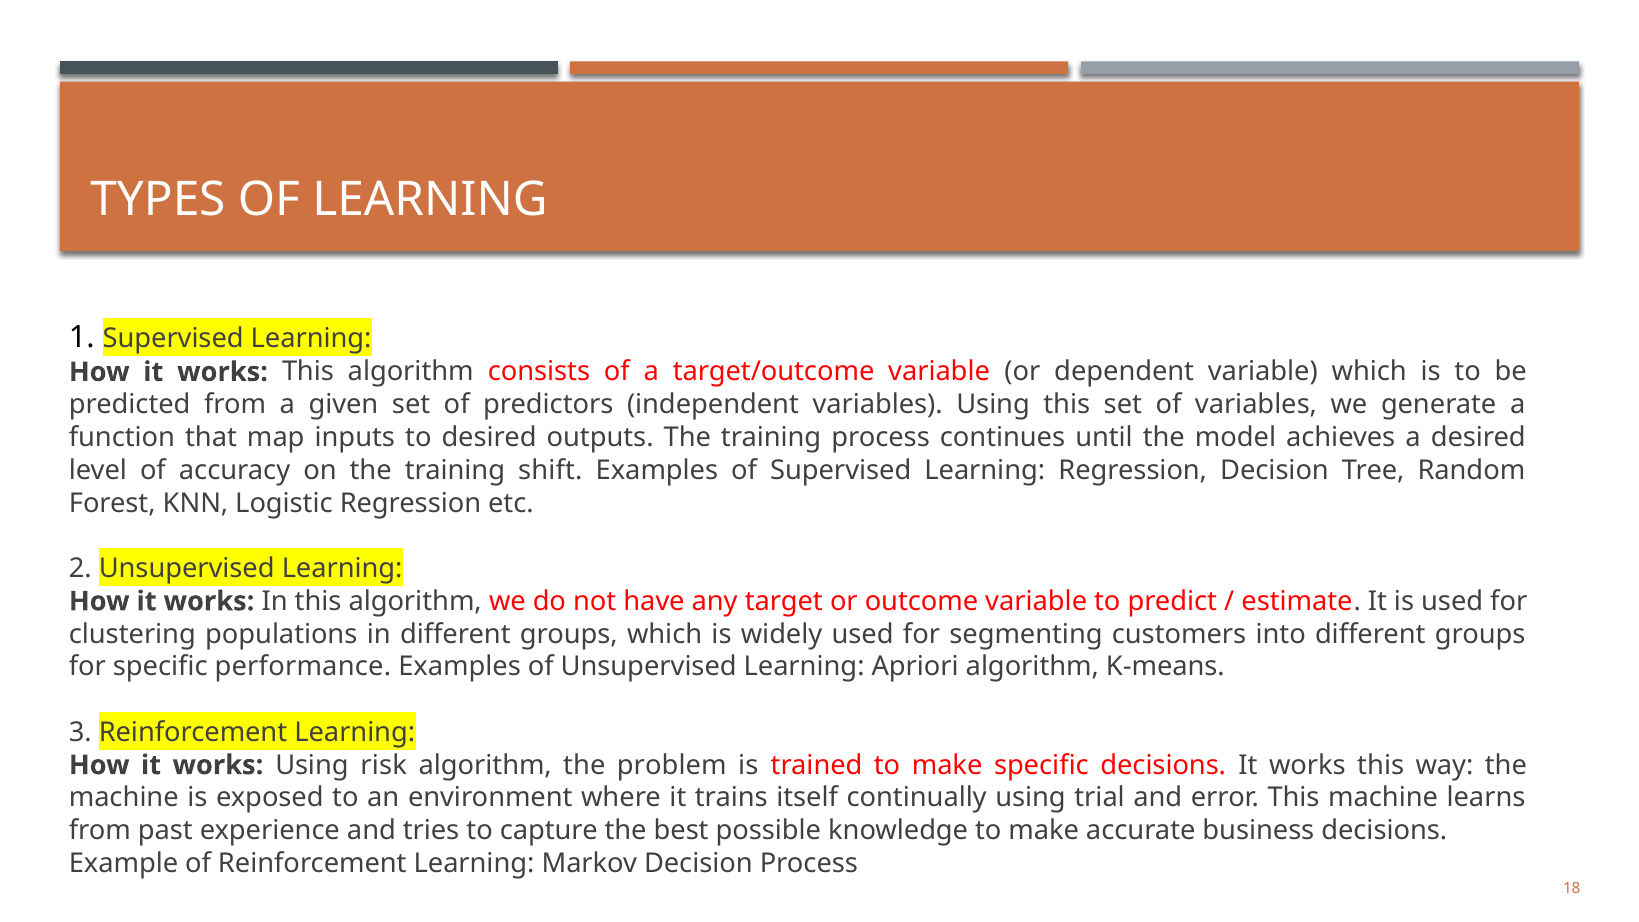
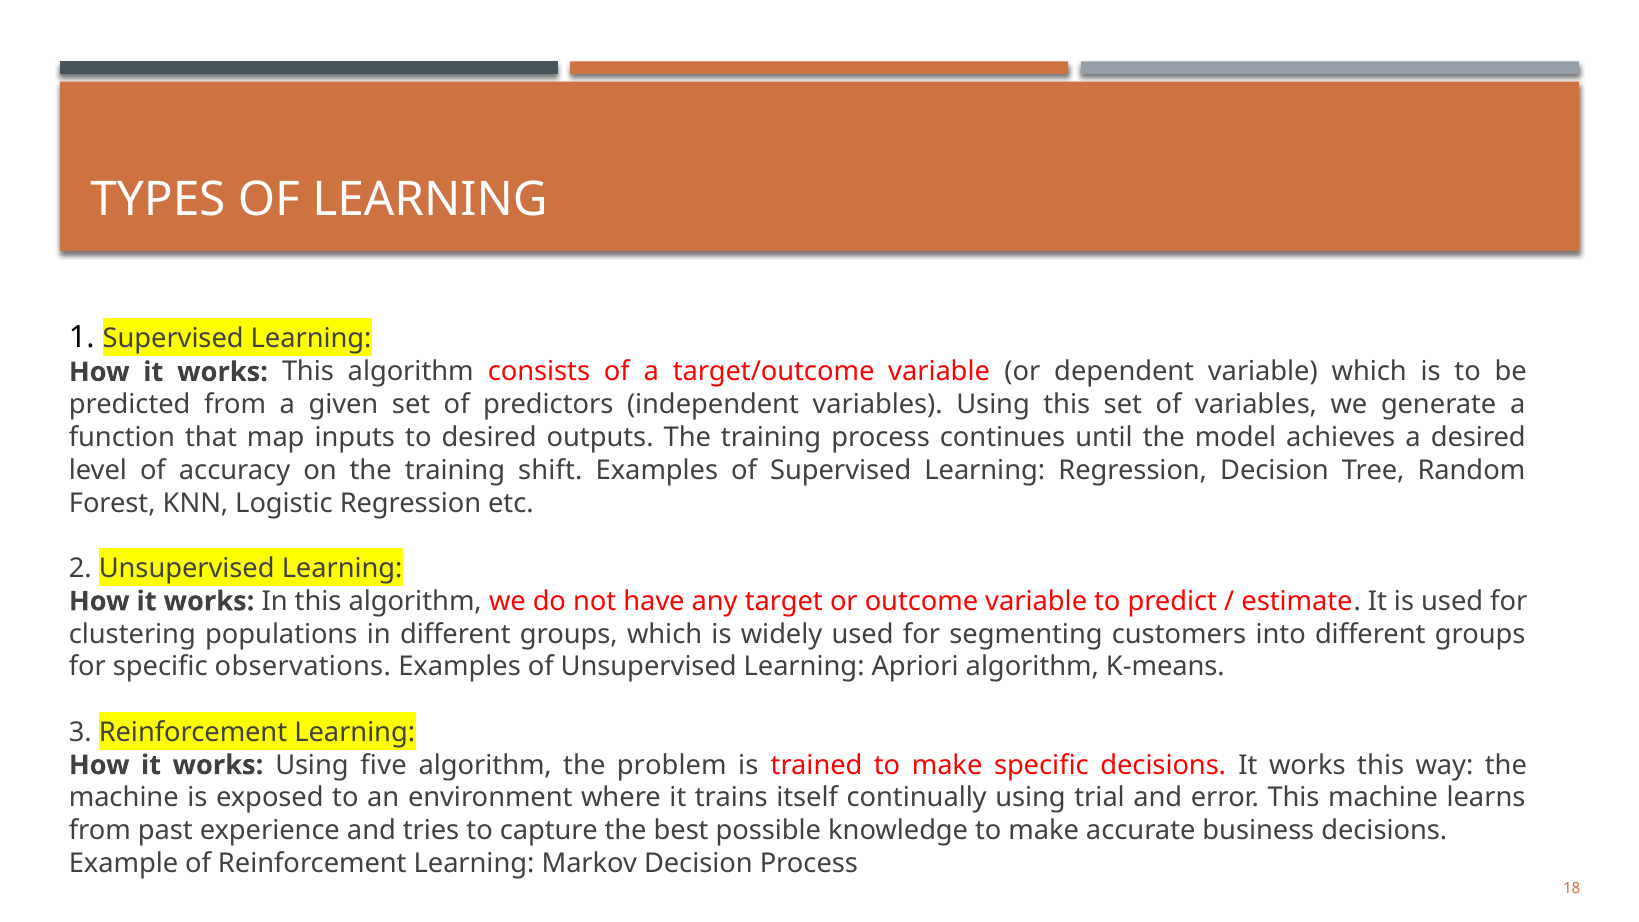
performance: performance -> observations (303, 667)
risk: risk -> five (384, 765)
